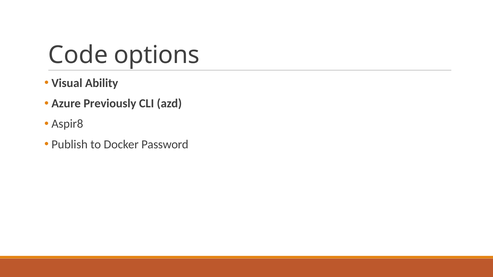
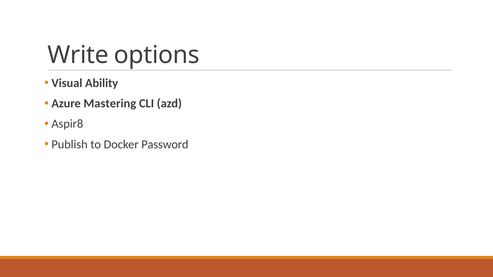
Code: Code -> Write (78, 55)
Previously: Previously -> Mastering (110, 104)
